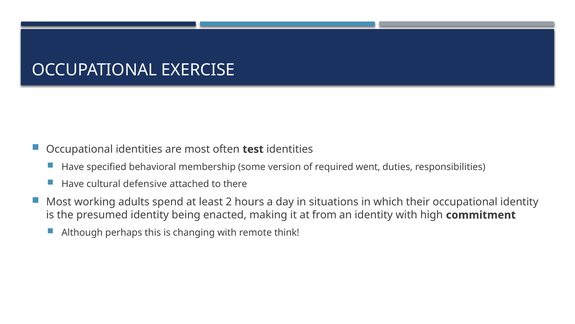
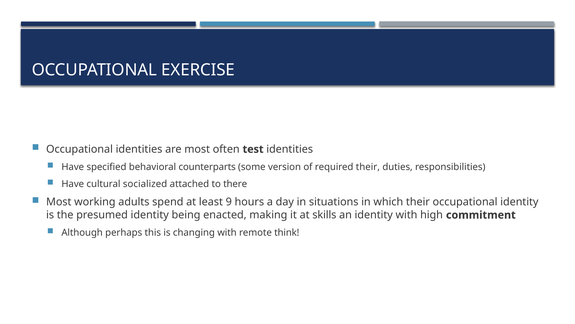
membership: membership -> counterparts (207, 167)
required went: went -> their (368, 167)
defensive: defensive -> socialized (145, 184)
2: 2 -> 9 (229, 202)
from: from -> skills (324, 215)
